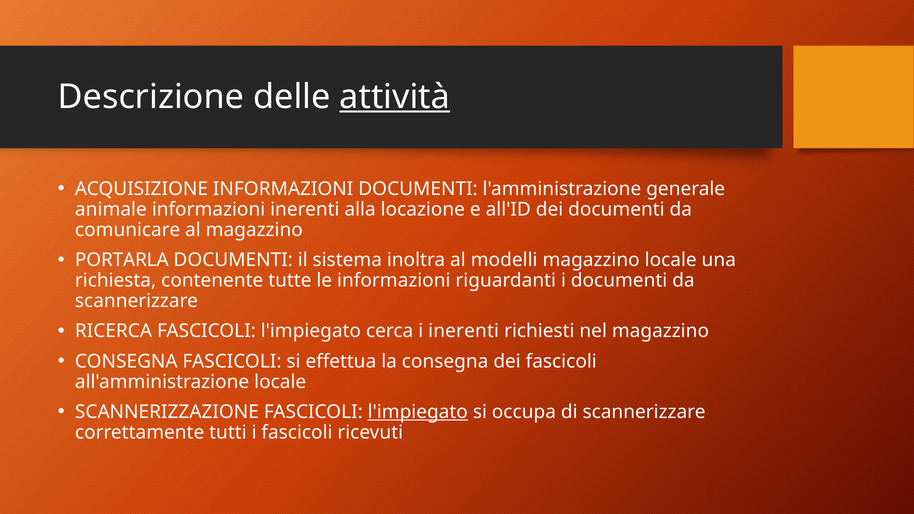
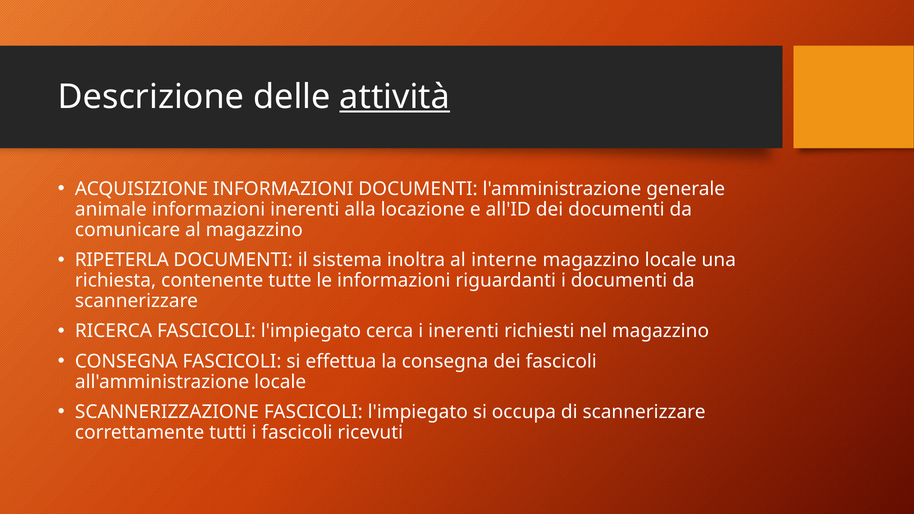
PORTARLA: PORTARLA -> RIPETERLA (122, 260)
modelli: modelli -> interne (504, 260)
l'impiegato underline: present -> none (418, 412)
